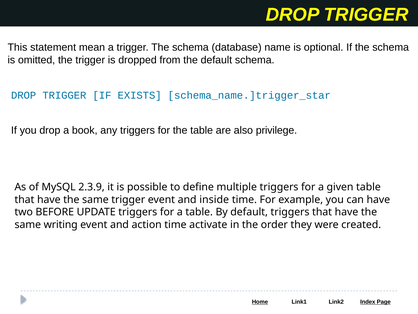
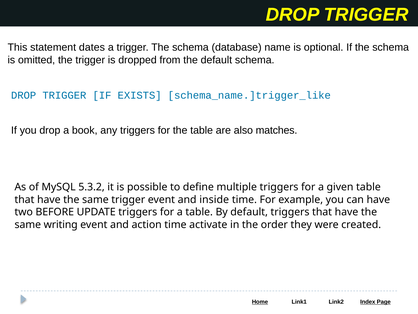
mean: mean -> dates (92, 47)
schema_name.]trigger_star: schema_name.]trigger_star -> schema_name.]trigger_like (249, 95)
privilege: privilege -> matches (277, 130)
2.3.9: 2.3.9 -> 5.3.2 (92, 187)
